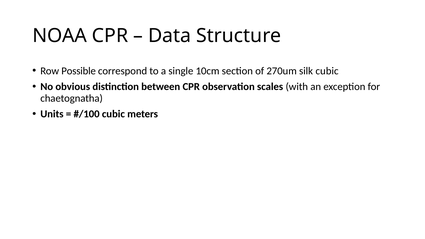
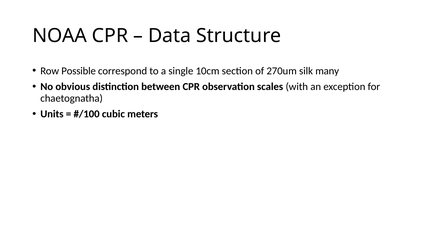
silk cubic: cubic -> many (327, 71)
